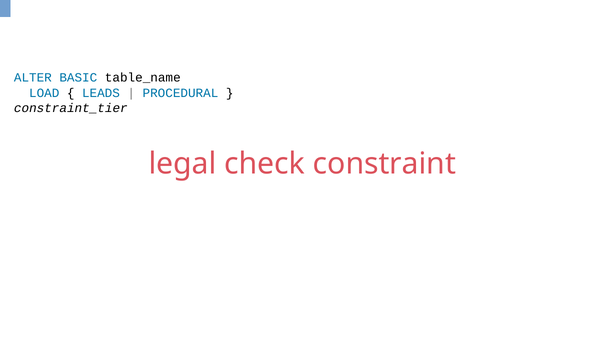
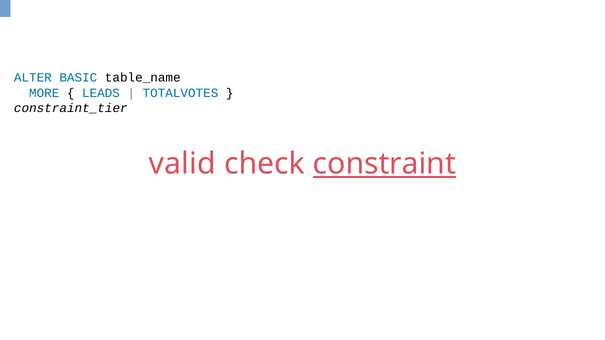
LOAD: LOAD -> MORE (44, 93)
PROCEDURAL: PROCEDURAL -> TOTALVOTES (180, 93)
legal: legal -> valid (182, 164)
constraint underline: none -> present (384, 164)
